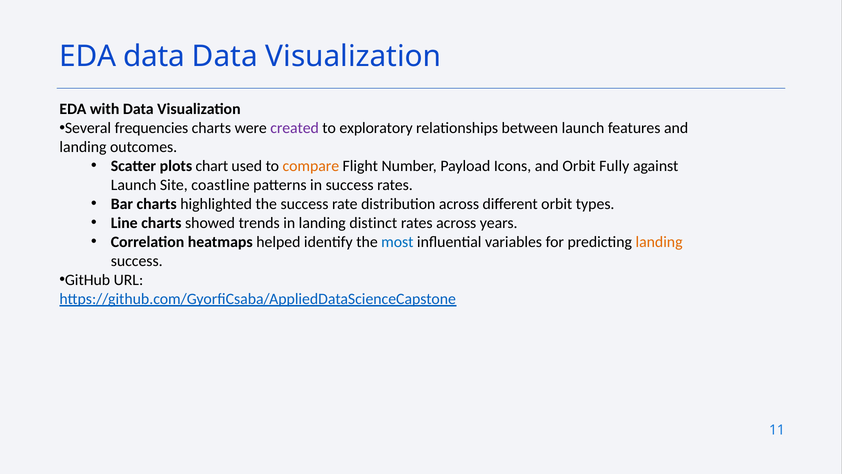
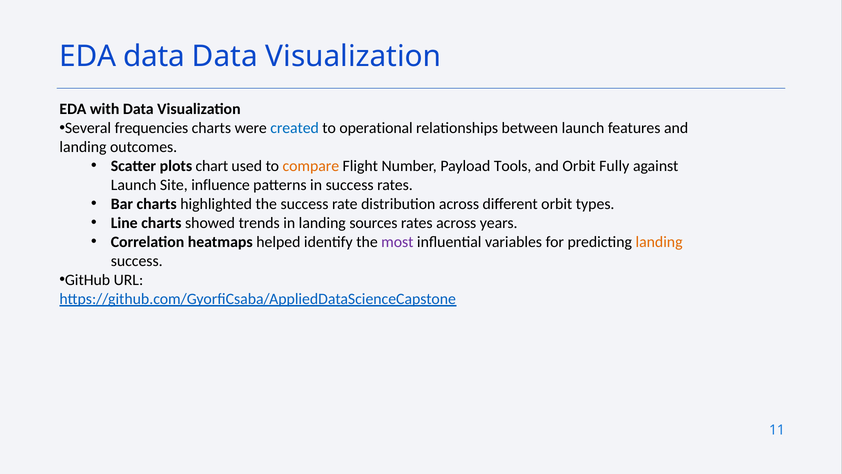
created colour: purple -> blue (295, 128)
exploratory: exploratory -> operational (376, 128)
Icons: Icons -> Tools (513, 166)
coastline: coastline -> influence (221, 185)
distinct: distinct -> sources (373, 223)
most colour: blue -> purple (397, 242)
